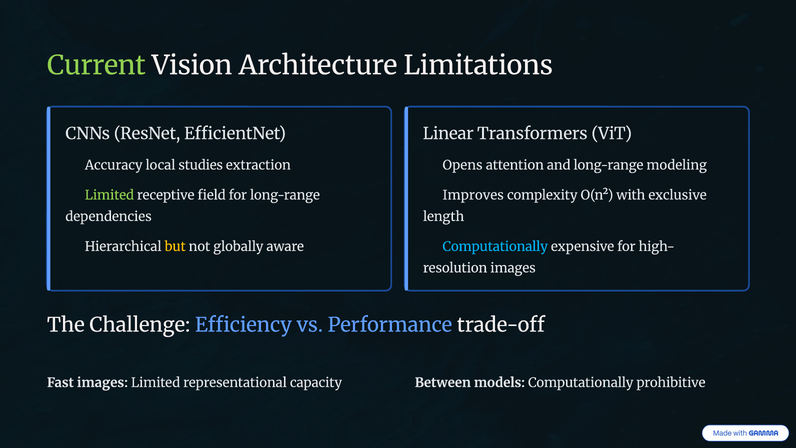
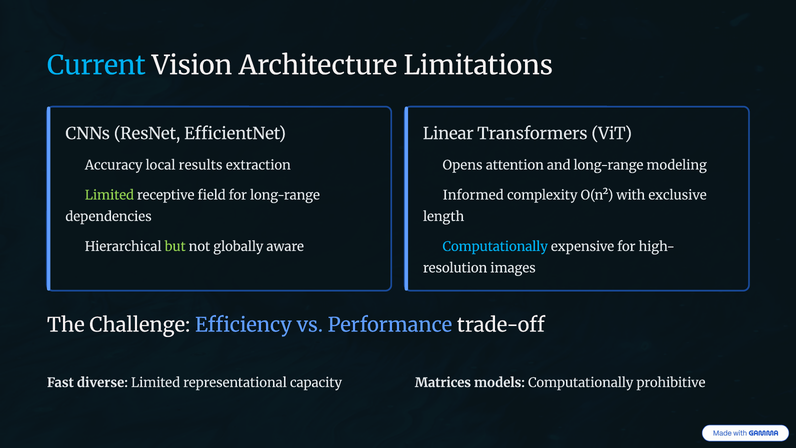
Current colour: light green -> light blue (96, 66)
studies: studies -> results (201, 165)
Improves: Improves -> Informed (473, 195)
but colour: yellow -> light green (175, 246)
Fast images: images -> diverse (102, 383)
Between: Between -> Matrices (443, 383)
